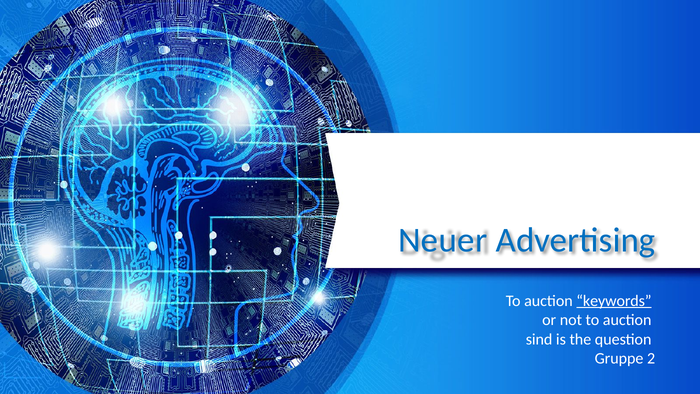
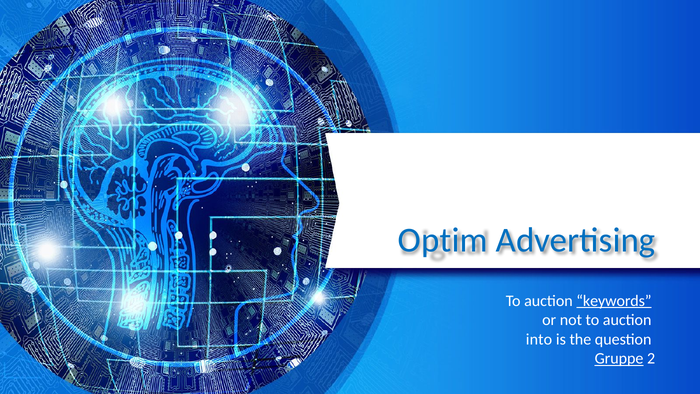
Neuer: Neuer -> Optim (443, 240)
sind: sind -> into (539, 339)
Gruppe underline: none -> present (619, 358)
